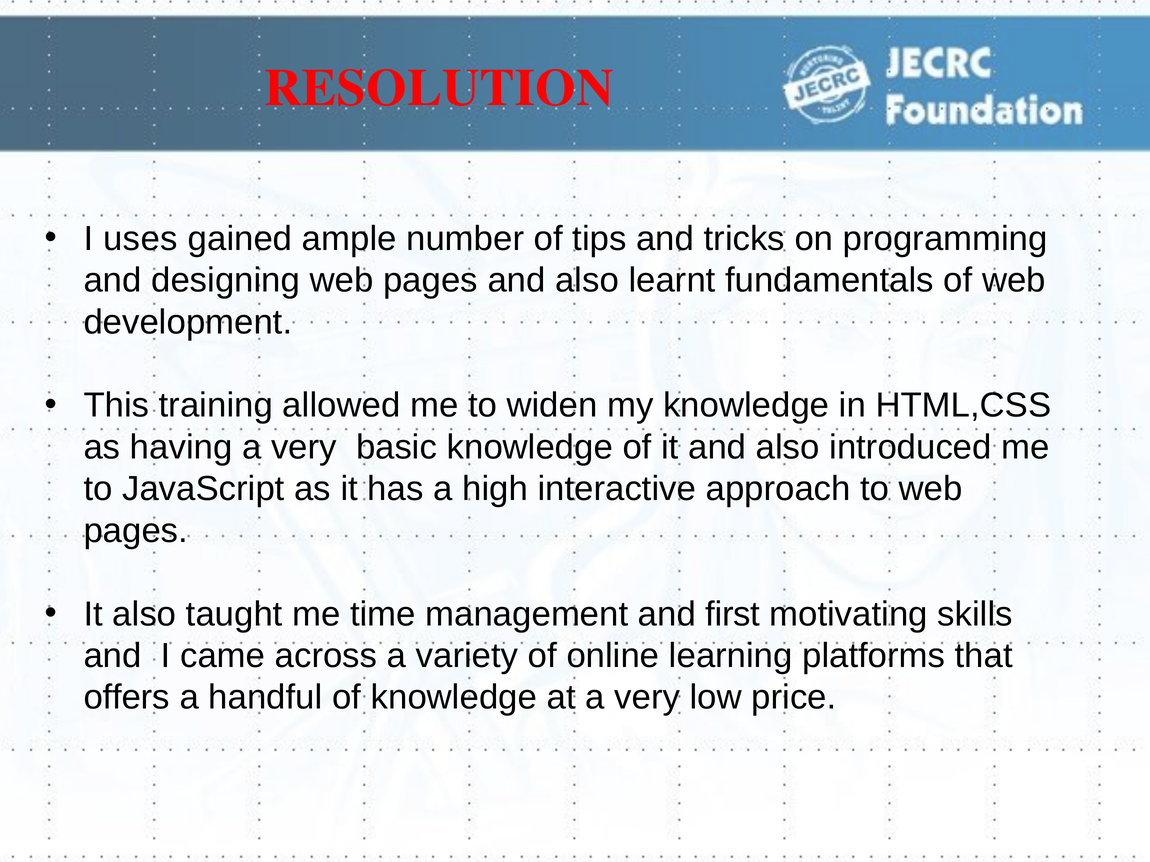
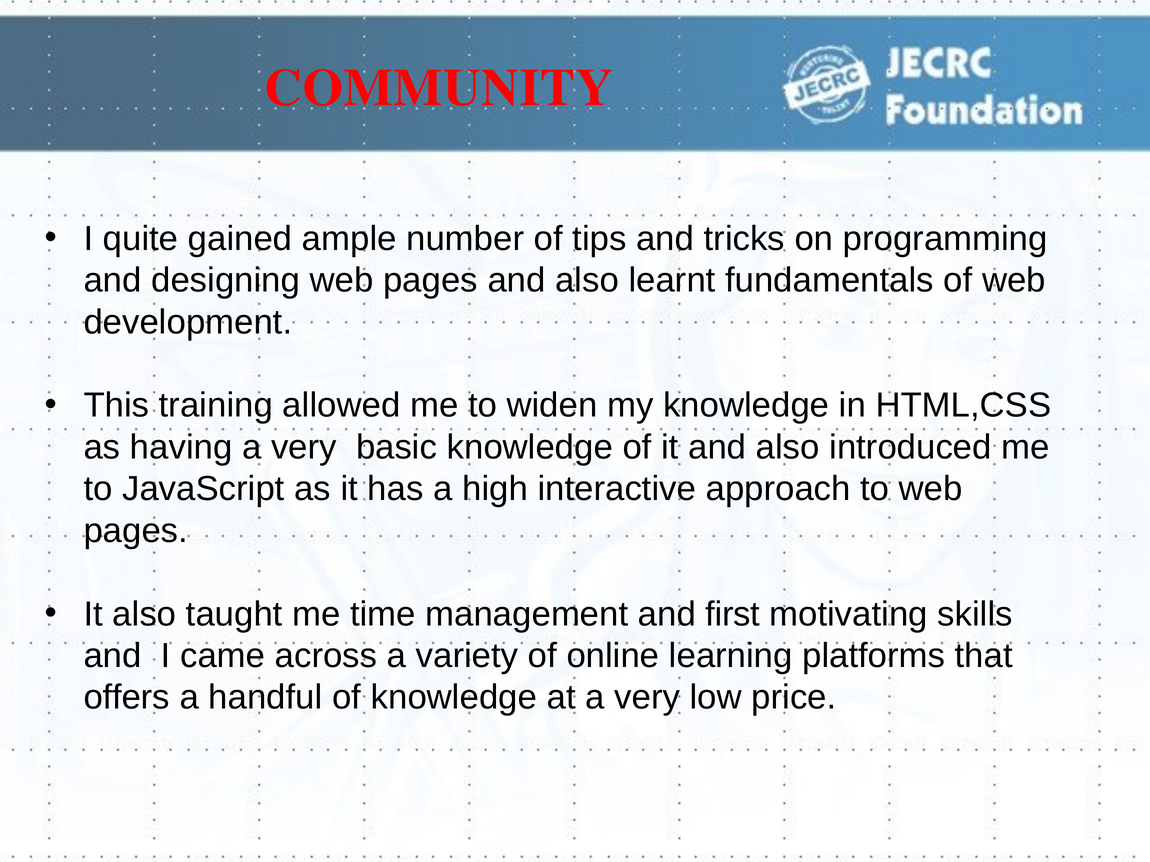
RESOLUTION: RESOLUTION -> COMMUNITY (439, 88)
uses: uses -> quite (141, 239)
